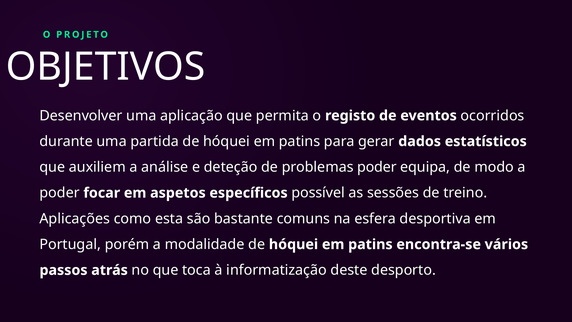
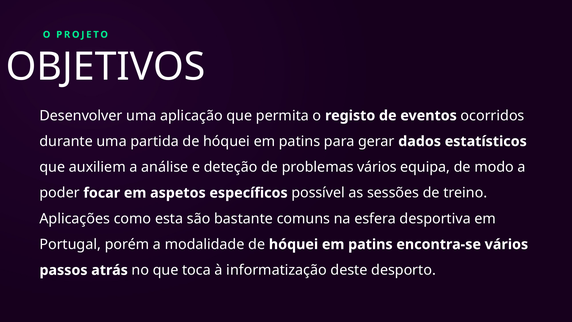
problemas poder: poder -> vários (377, 167)
